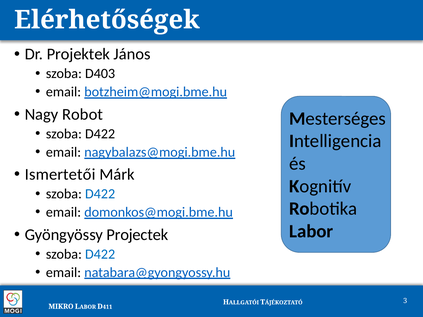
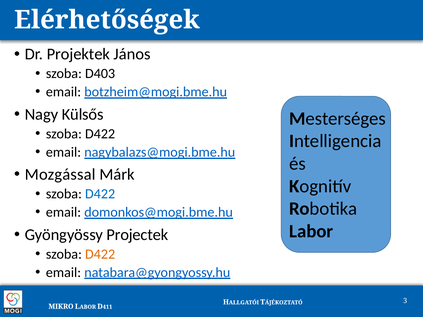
Robot: Robot -> Külsős (83, 114)
Ismertetői: Ismertetői -> Mozgással (60, 175)
D422 colour: blue -> orange (100, 254)
